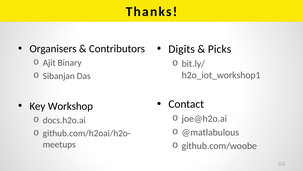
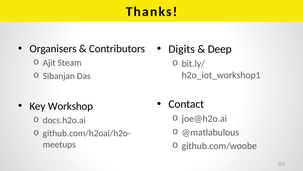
Picks: Picks -> Deep (220, 49)
Binary: Binary -> Steam (70, 63)
